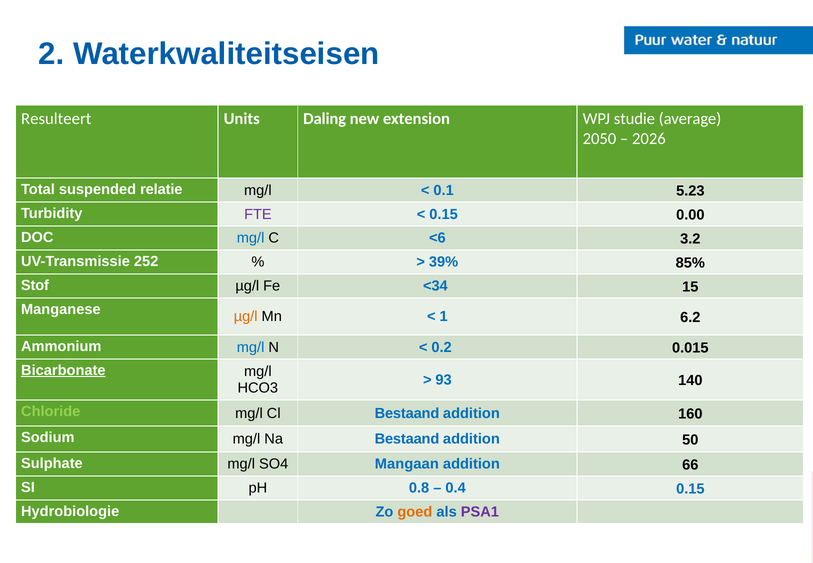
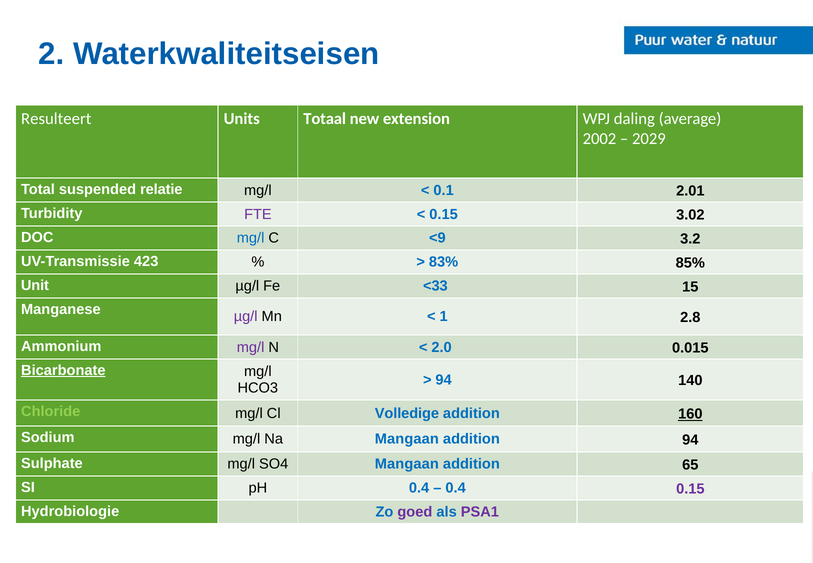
Daling: Daling -> Totaal (325, 119)
studie: studie -> daling (634, 119)
2050: 2050 -> 2002 (599, 139)
2026: 2026 -> 2029 (649, 139)
5.23: 5.23 -> 2.01 (690, 191)
0.00: 0.00 -> 3.02 (690, 215)
<6: <6 -> <9 (437, 238)
252: 252 -> 423 (146, 261)
39%: 39% -> 83% (444, 262)
Stof: Stof -> Unit (35, 285)
<34: <34 -> <33 (435, 286)
µg/l colour: orange -> purple (246, 317)
6.2: 6.2 -> 2.8 (690, 317)
mg/l colour: blue -> purple (251, 347)
0.2: 0.2 -> 2.0 (442, 347)
93: 93 -> 94 (444, 380)
Cl Bestaand: Bestaand -> Volledige (407, 413)
160 underline: none -> present (690, 414)
Na Bestaand: Bestaand -> Mangaan (407, 439)
addition 50: 50 -> 94 (690, 440)
66: 66 -> 65 (690, 465)
pH 0.8: 0.8 -> 0.4 (419, 488)
0.15 colour: blue -> purple (690, 489)
goed colour: orange -> purple (415, 512)
